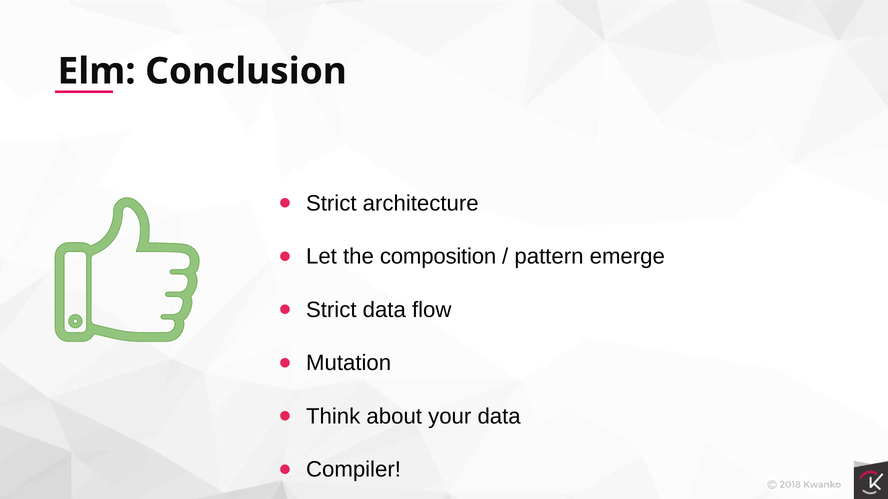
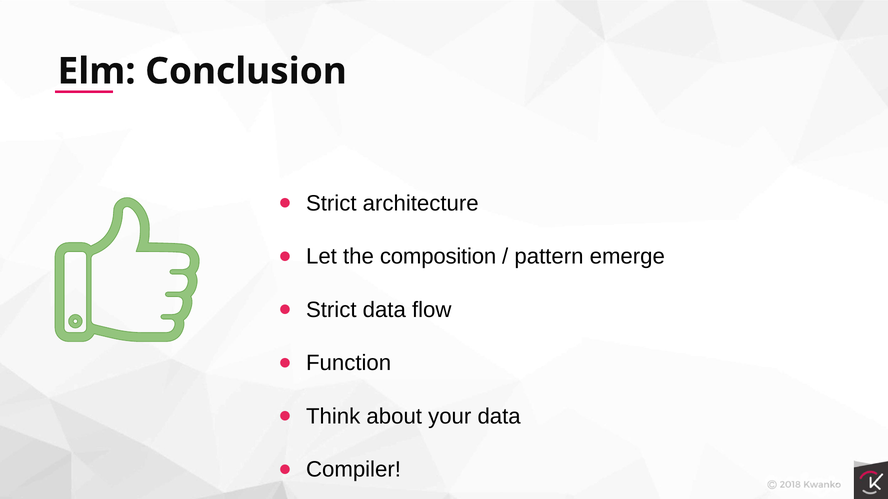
Mutation: Mutation -> Function (349, 363)
